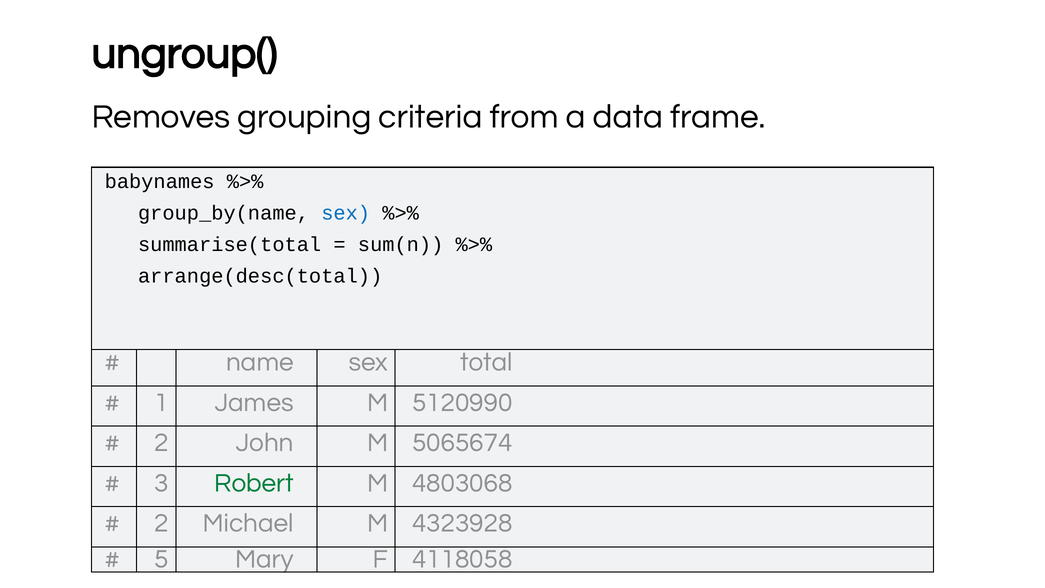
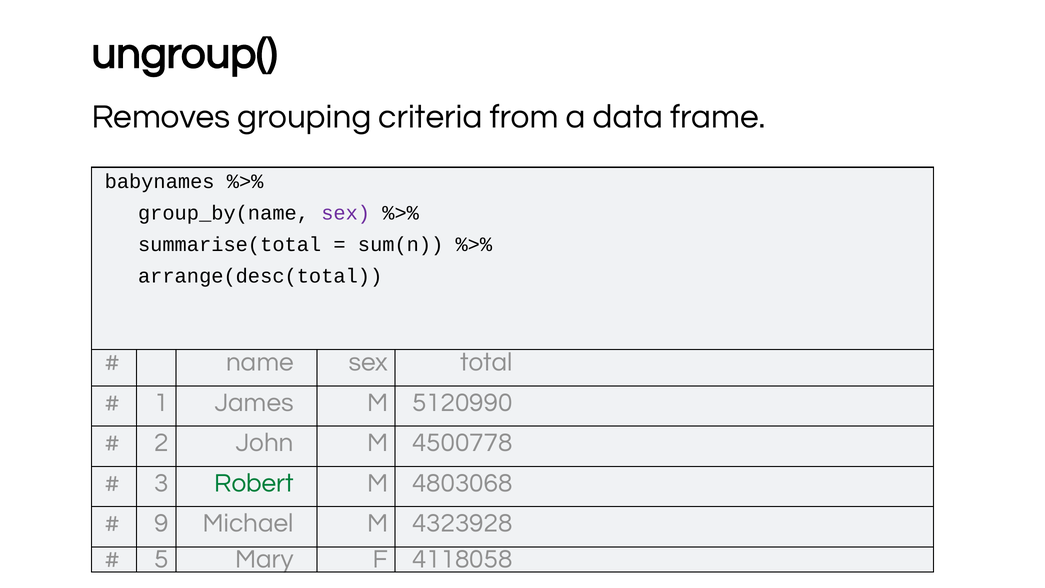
sex colour: blue -> purple (346, 213)
5065674: 5065674 -> 4500778 (462, 443)
2: 2 -> 9 (162, 523)
